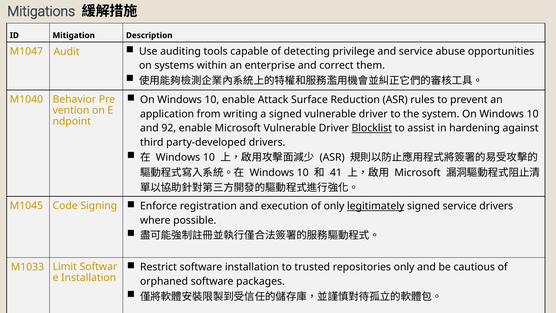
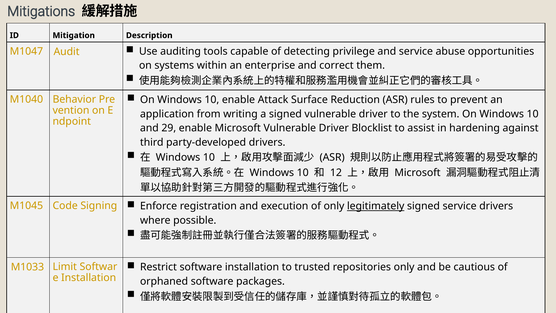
92: 92 -> 29 (169, 128)
Blocklist underline: present -> none (372, 128)
41: 41 -> 12 (336, 173)
